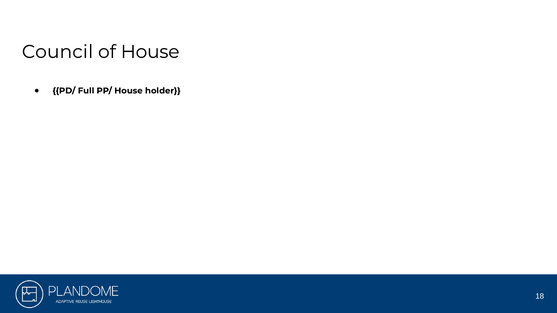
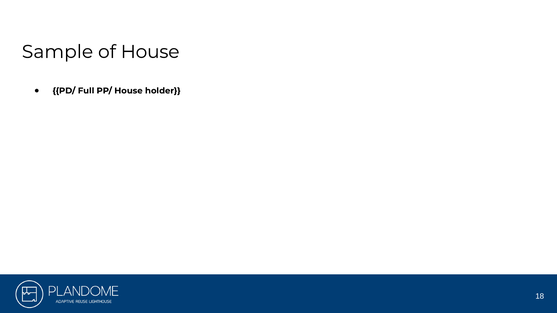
Council: Council -> Sample (57, 52)
